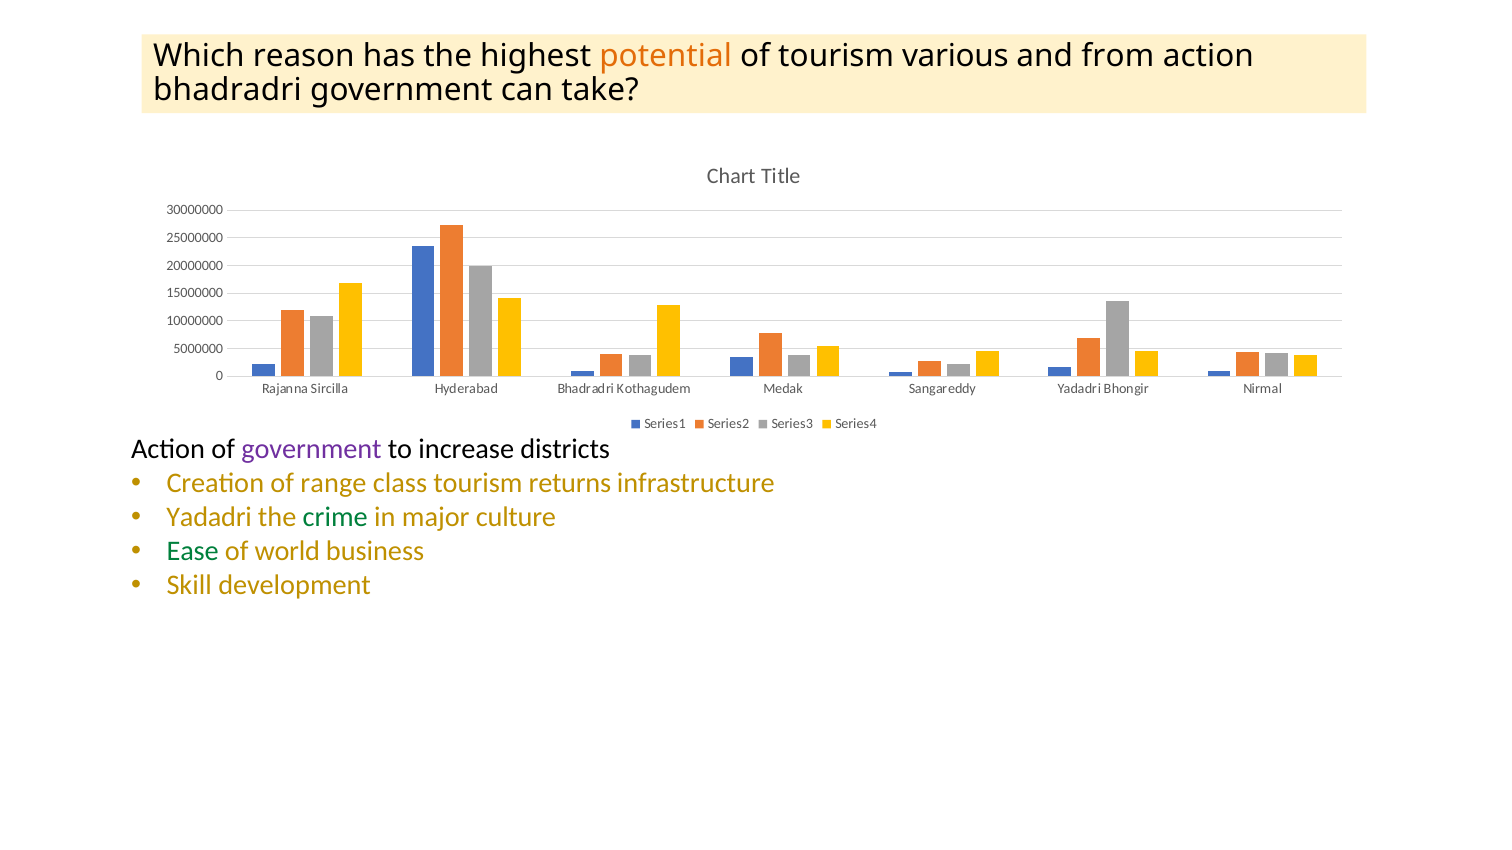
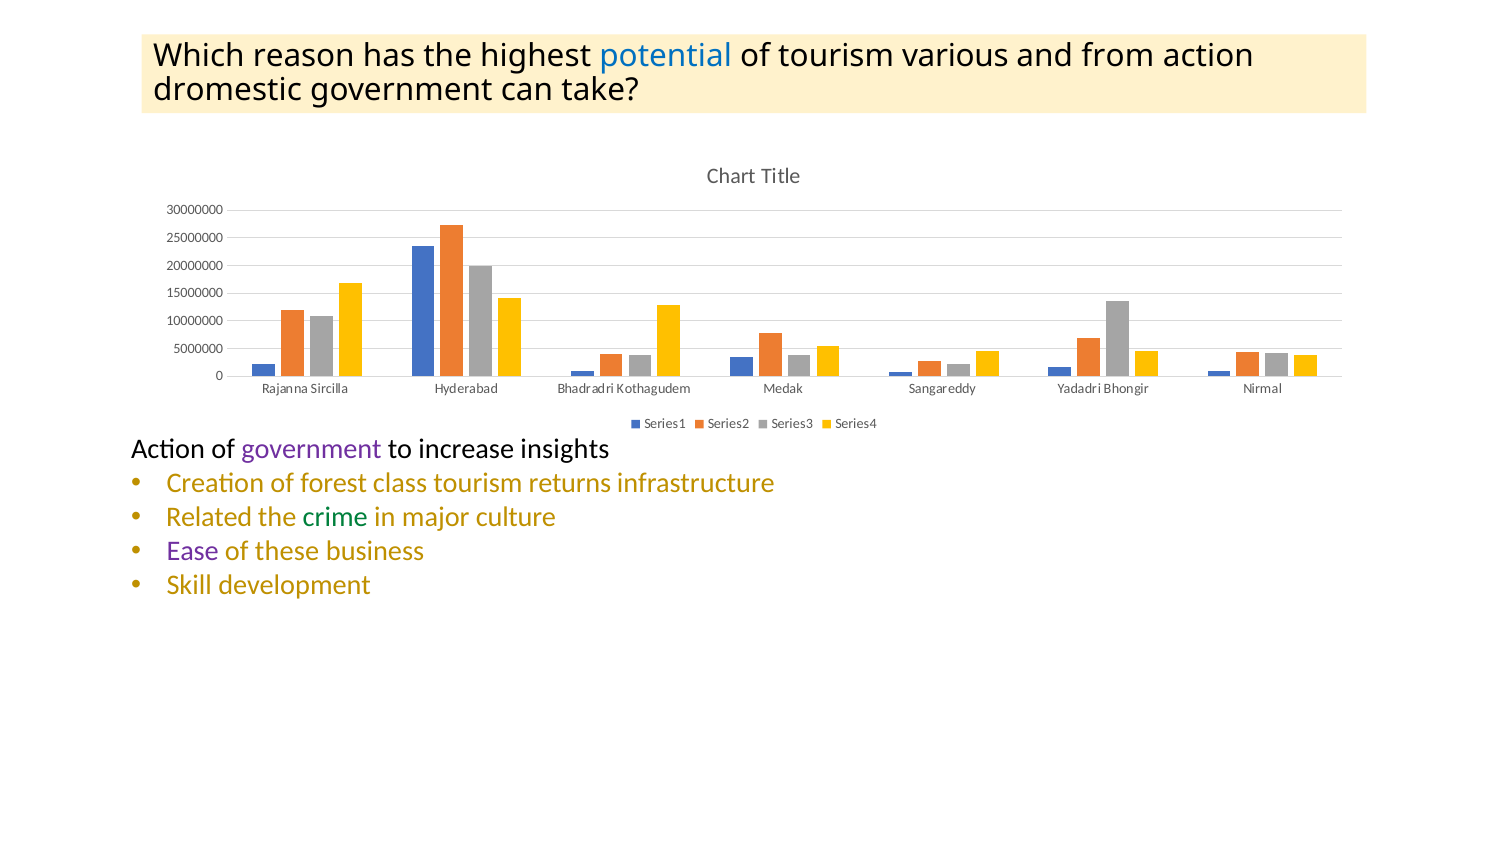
potential colour: orange -> blue (666, 57)
bhadradri: bhadradri -> dromestic (228, 91)
districts: districts -> insights (565, 450)
range: range -> forest (334, 484)
Yadadri: Yadadri -> Related (209, 518)
Ease colour: green -> purple (193, 552)
world: world -> these (287, 552)
